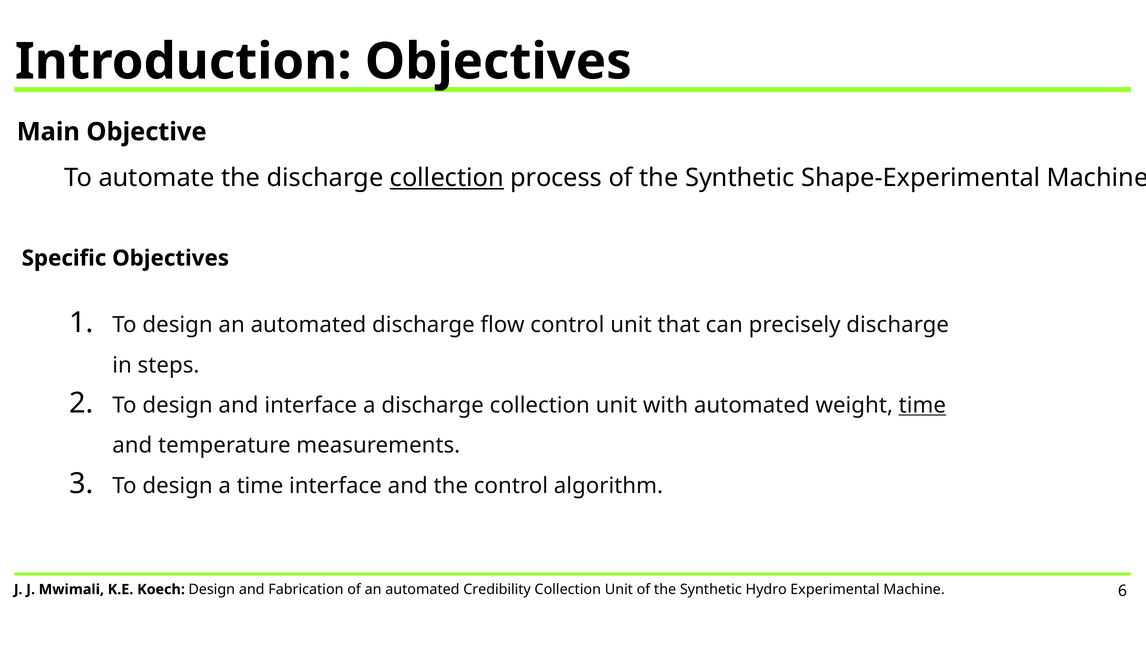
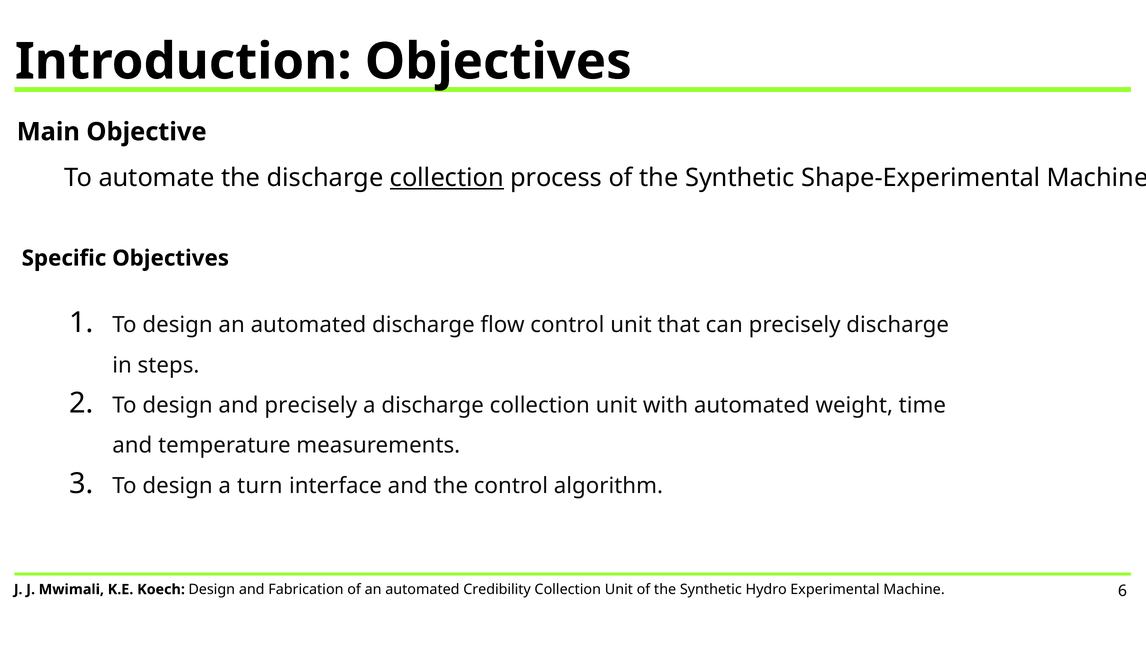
and interface: interface -> precisely (311, 405)
time underline: present -> none (922, 405)
a time: time -> turn (260, 485)
